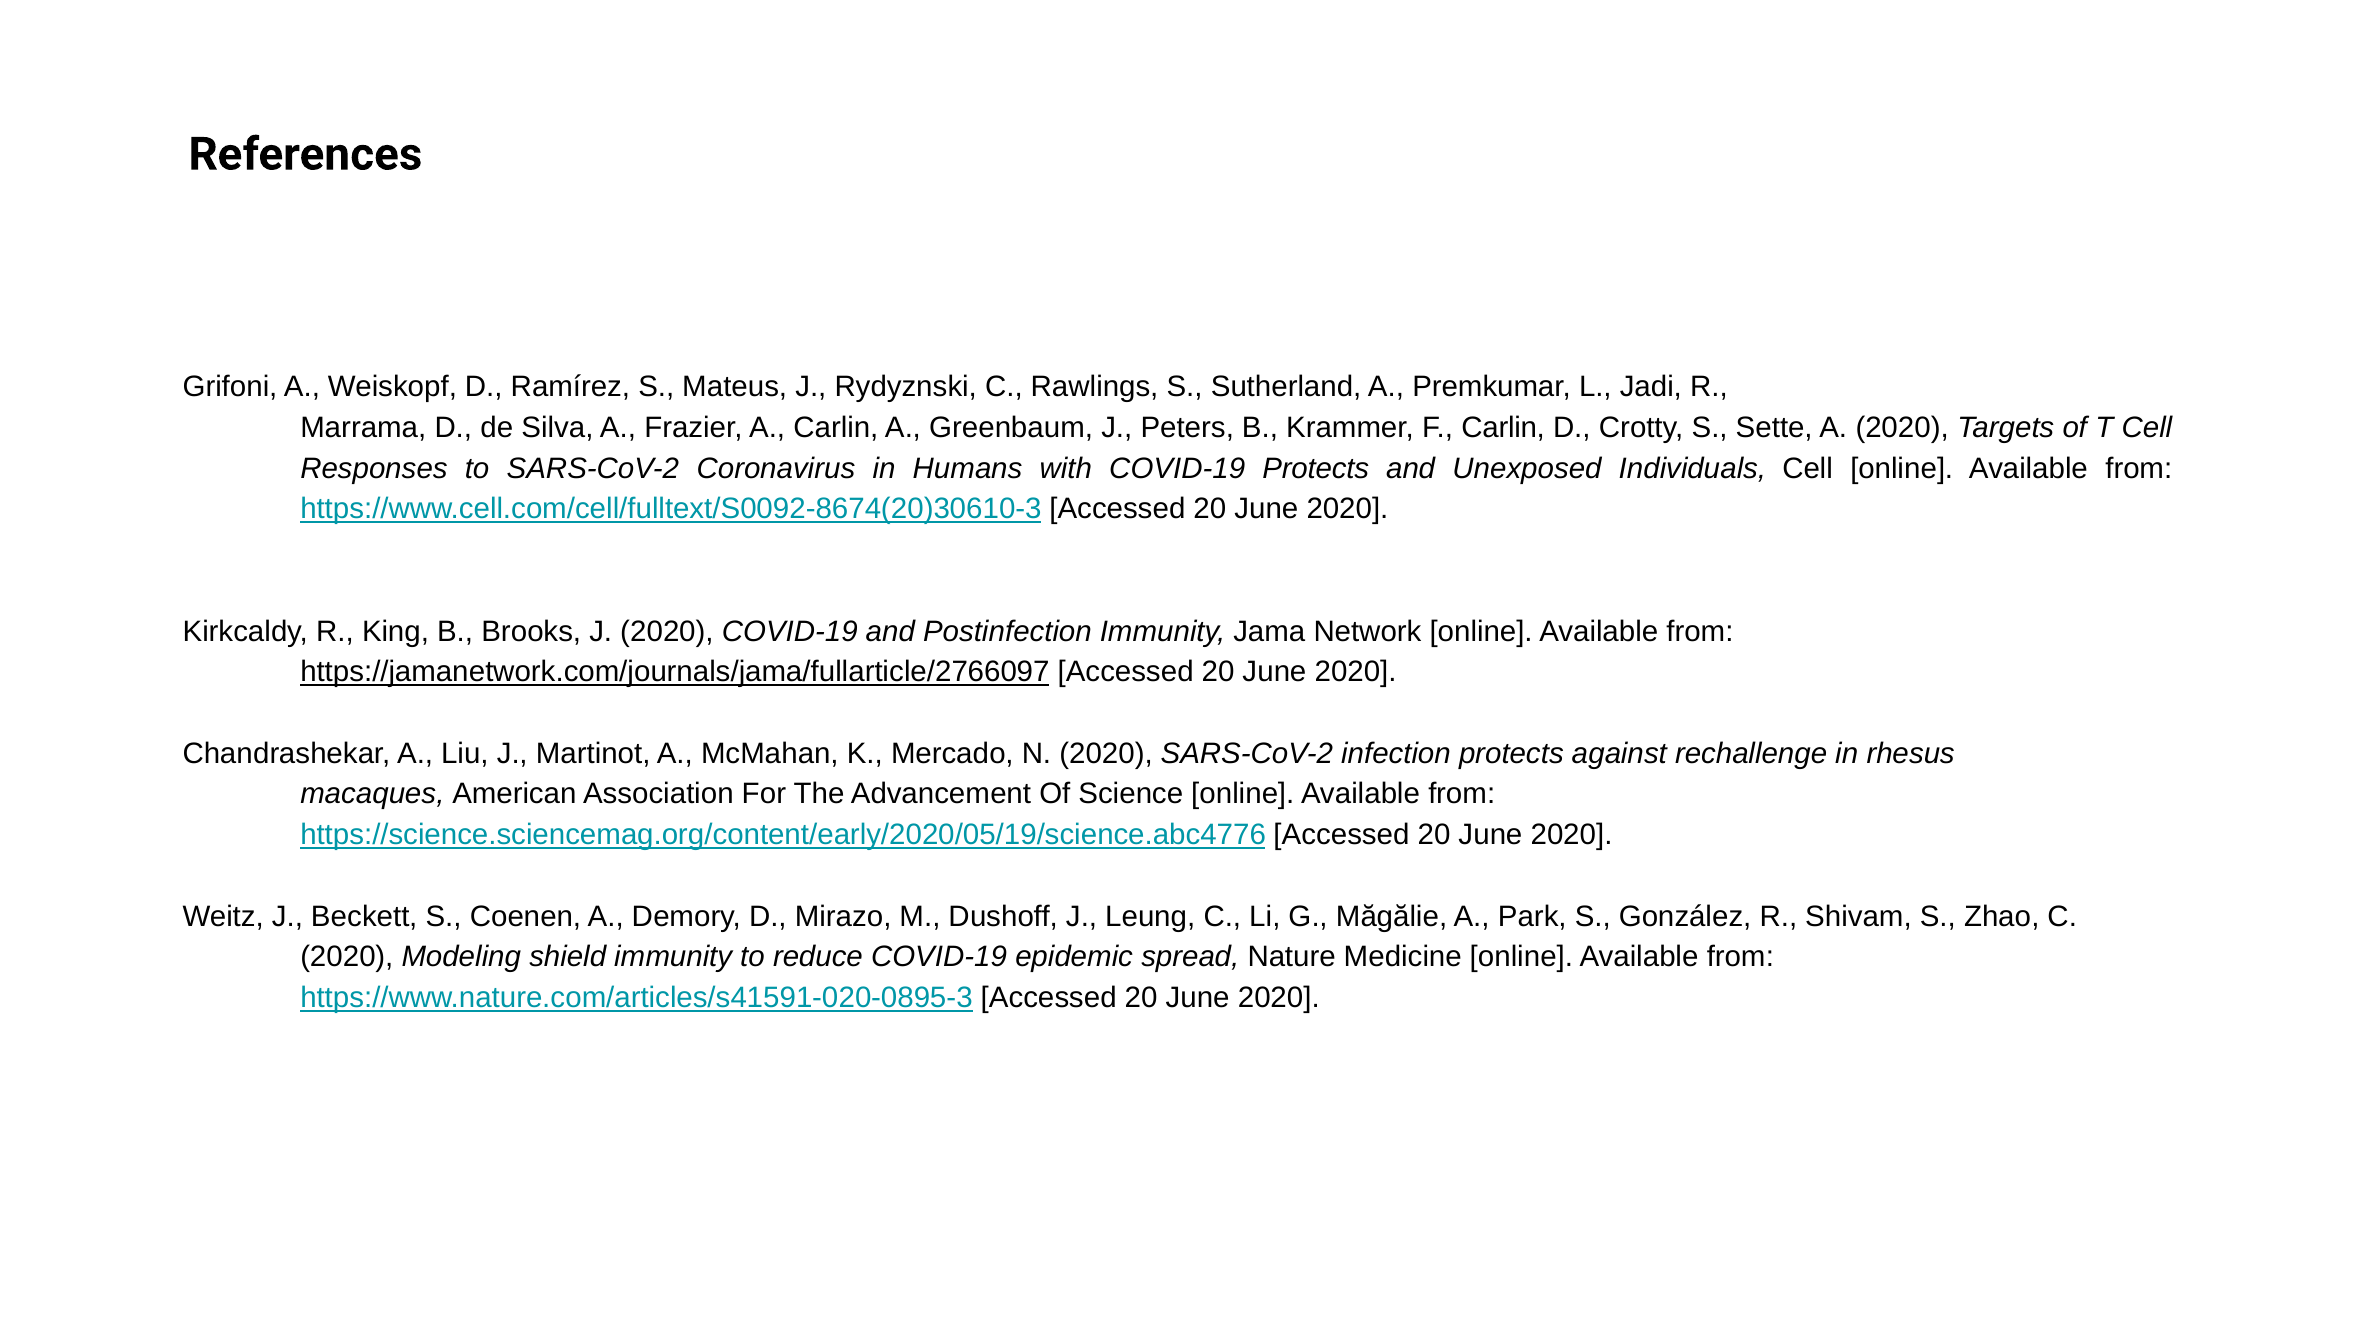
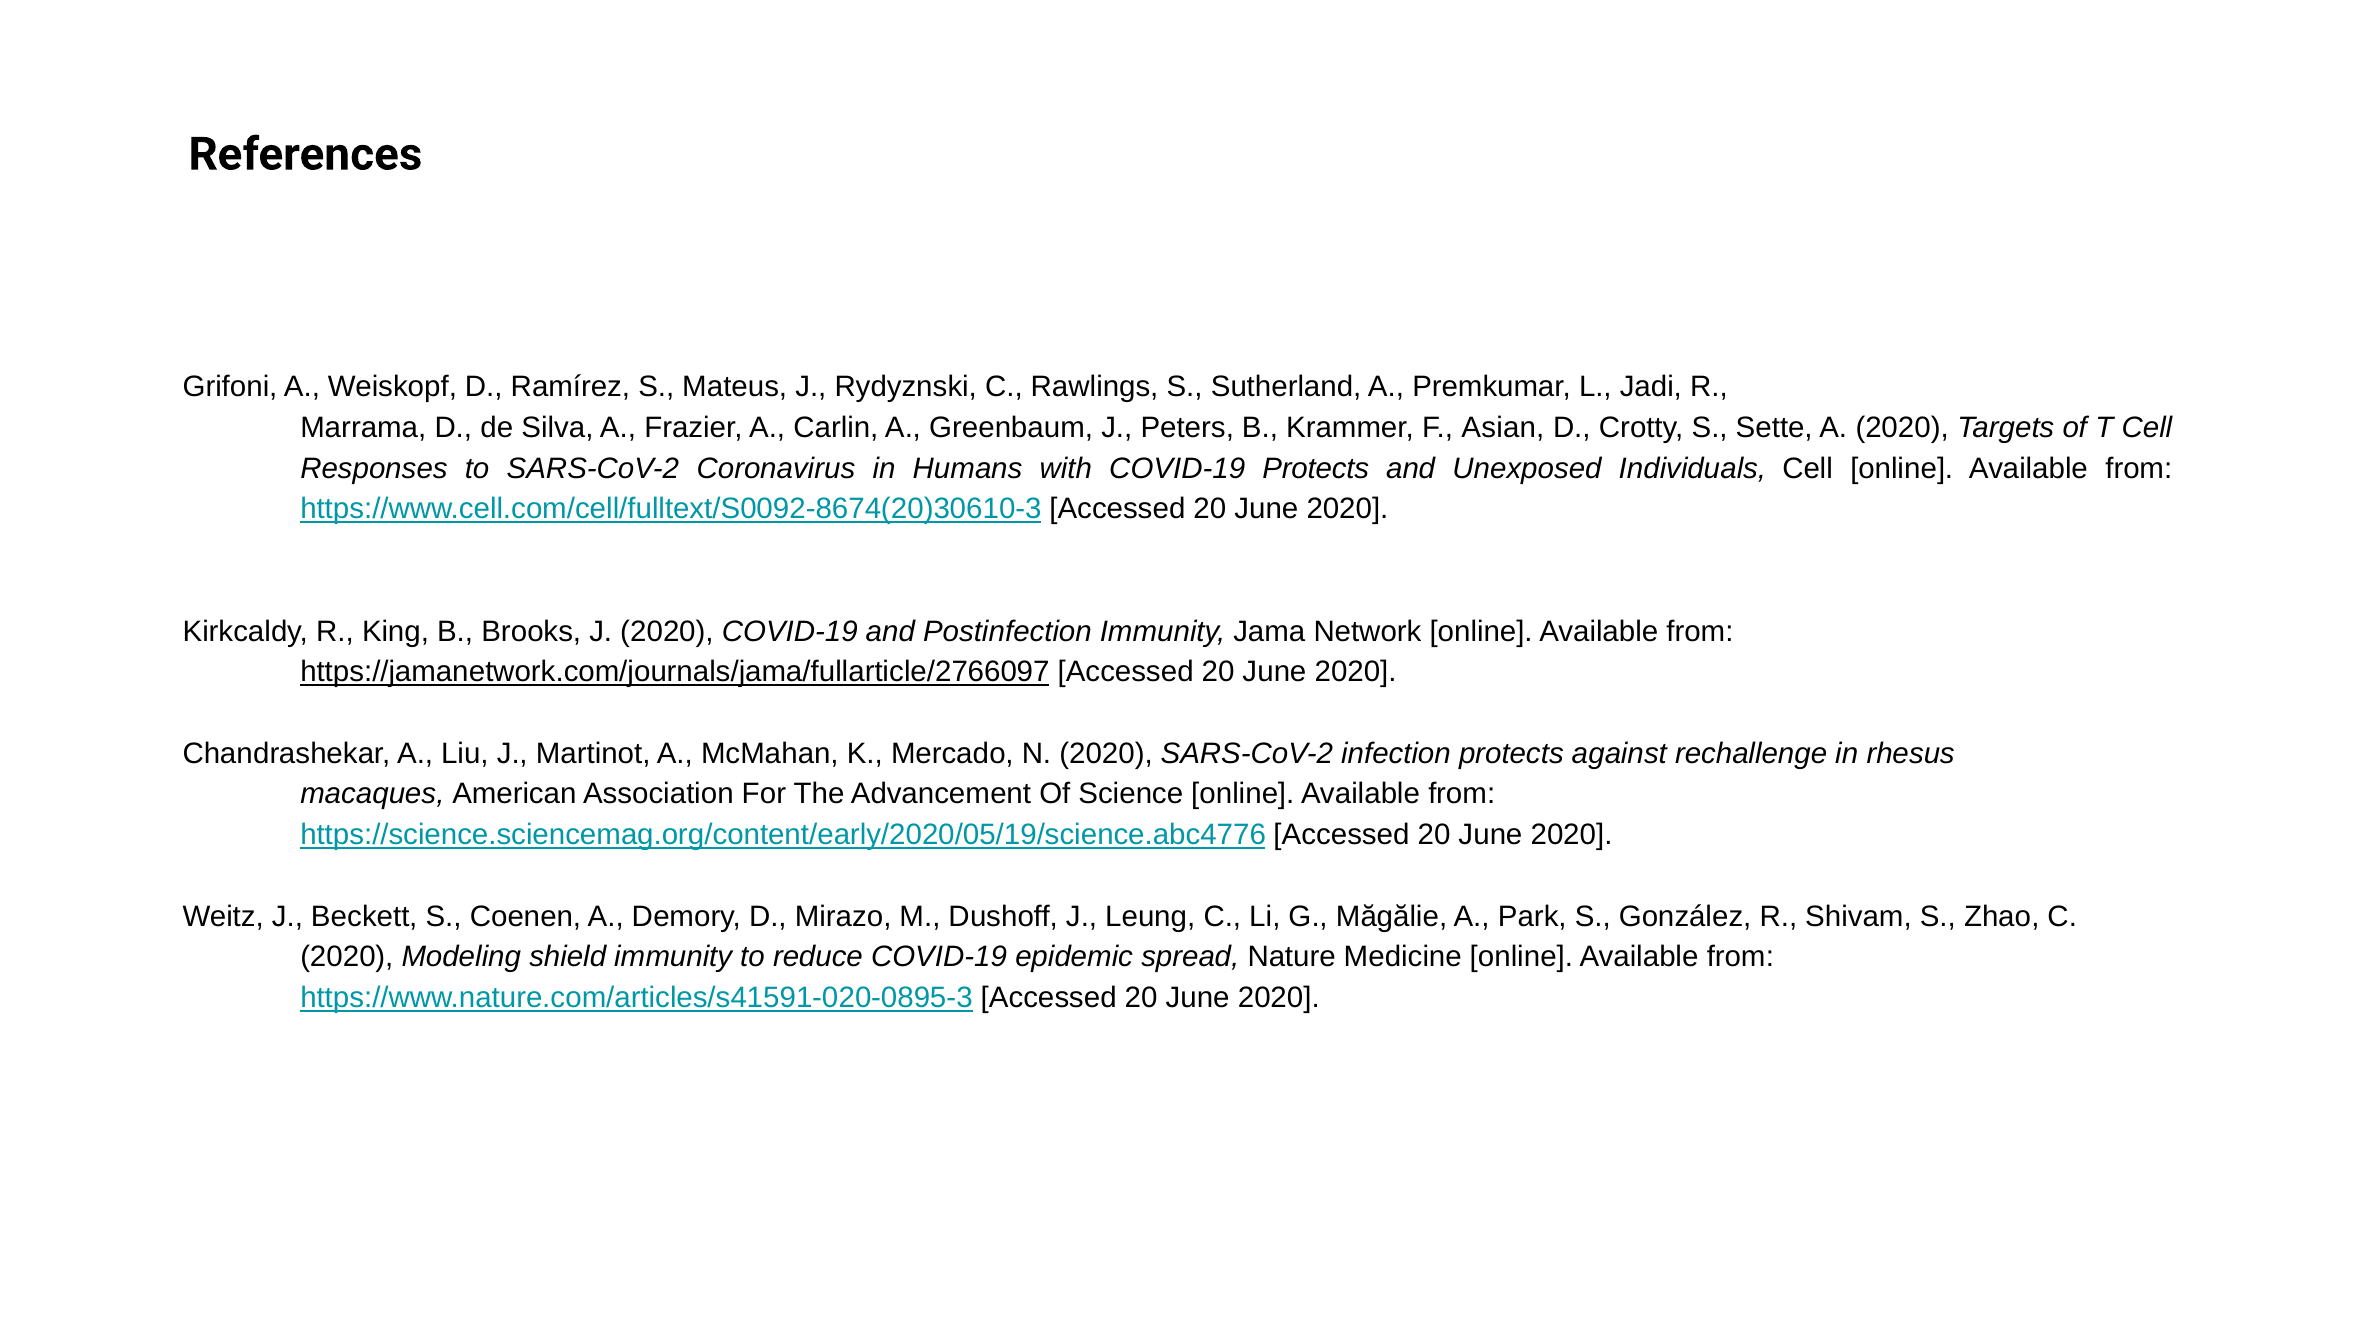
F Carlin: Carlin -> Asian (1503, 428)
